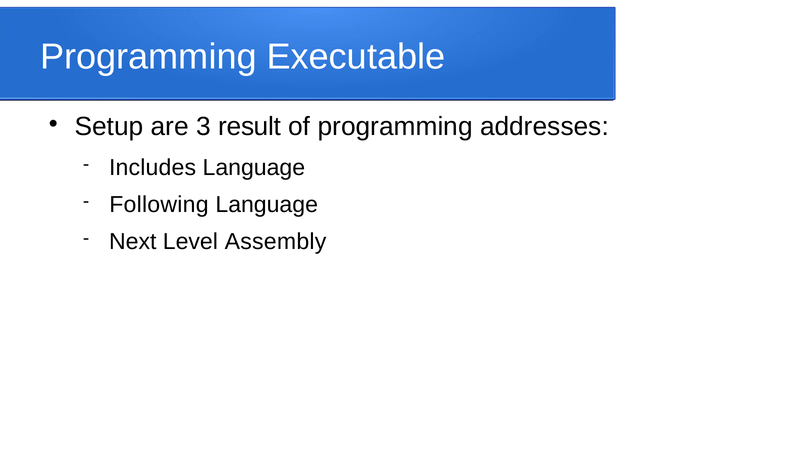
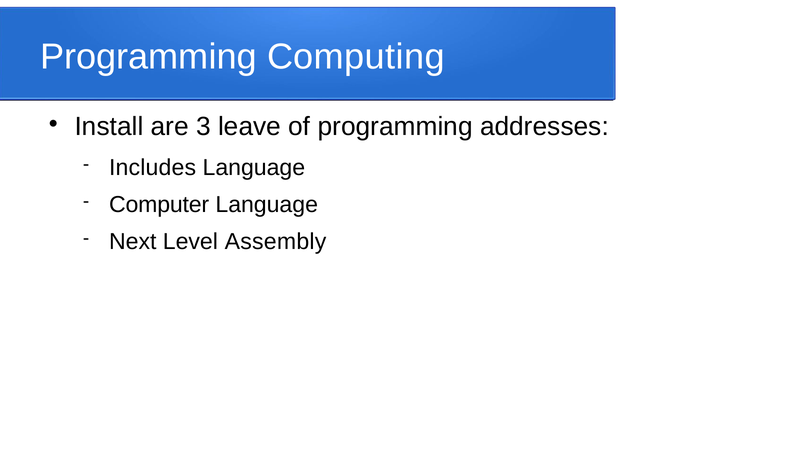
Executable: Executable -> Computing (356, 57)
Setup: Setup -> Install (109, 127)
result: result -> leave (250, 127)
Following: Following -> Computer (159, 205)
